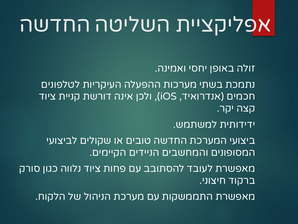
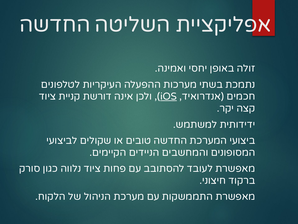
iOS underline: none -> present (169, 96)
